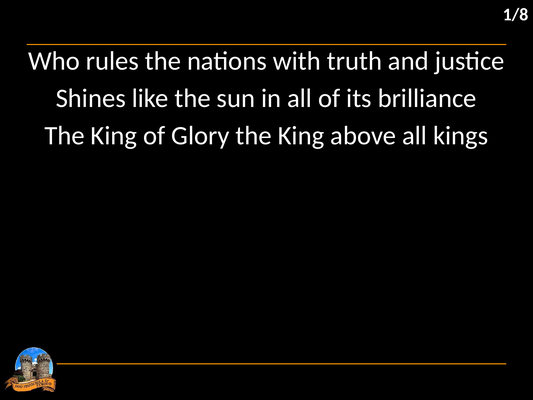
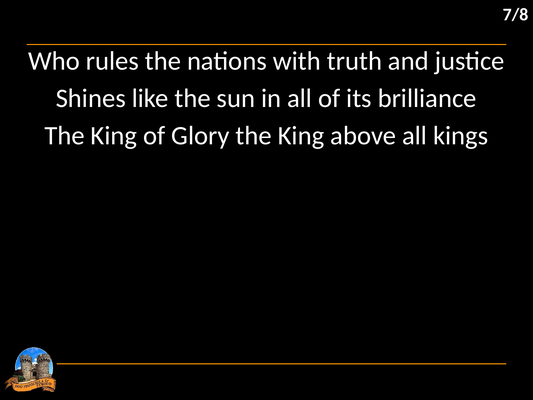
1/8: 1/8 -> 7/8 (515, 15)
